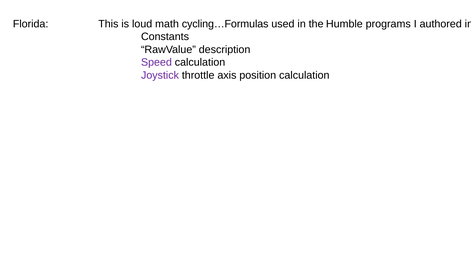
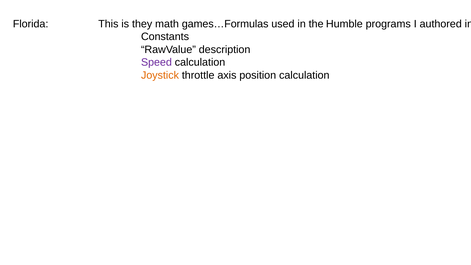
loud: loud -> they (142, 24)
cycling…Formulas: cycling…Formulas -> games…Formulas (225, 24)
Joystick colour: purple -> orange (160, 75)
